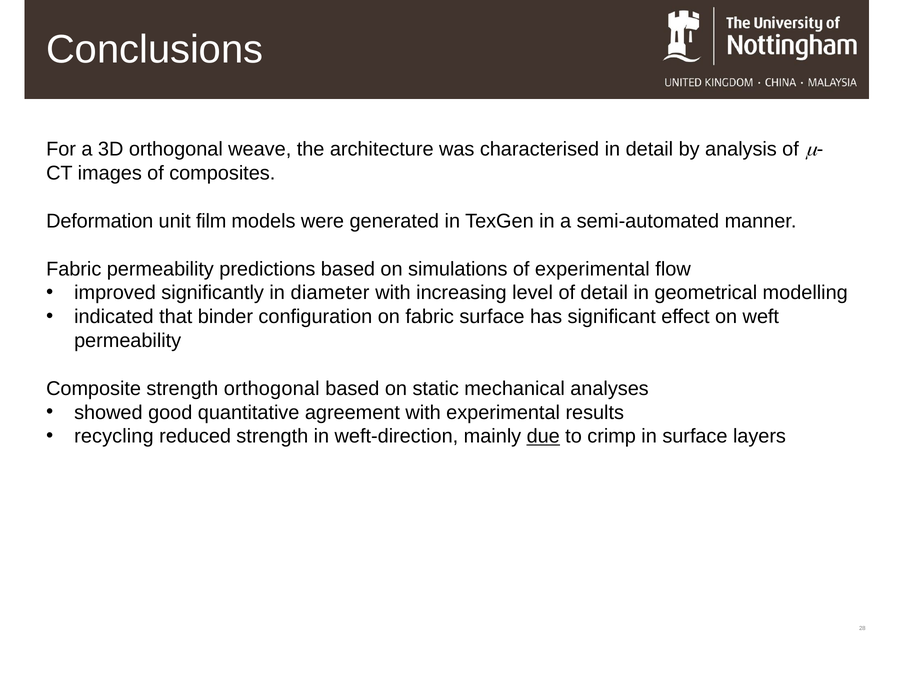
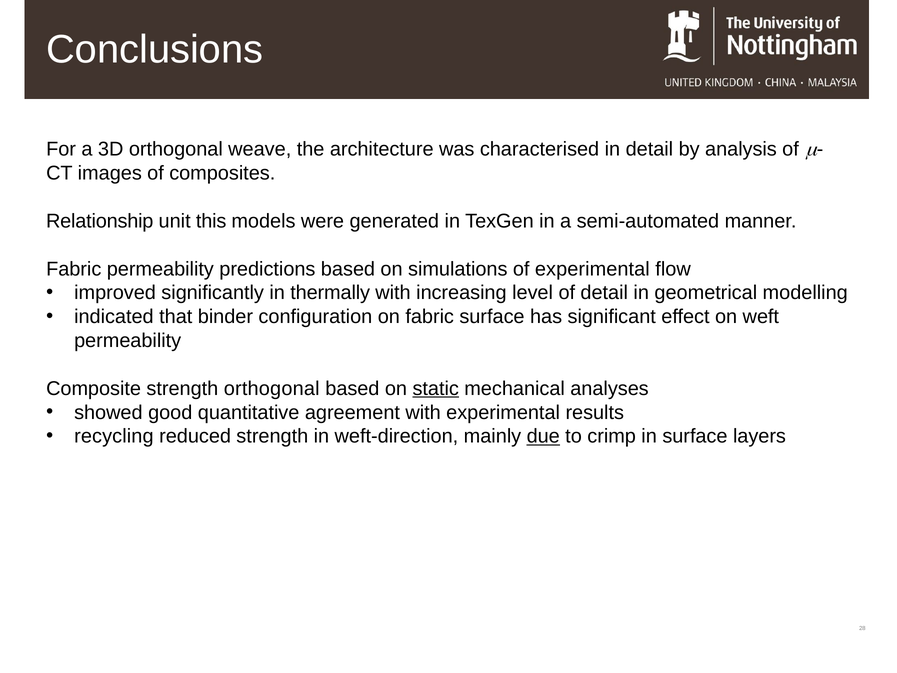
Deformation: Deformation -> Relationship (100, 221)
film: film -> this (211, 221)
diameter: diameter -> thermally (330, 293)
static underline: none -> present (436, 388)
